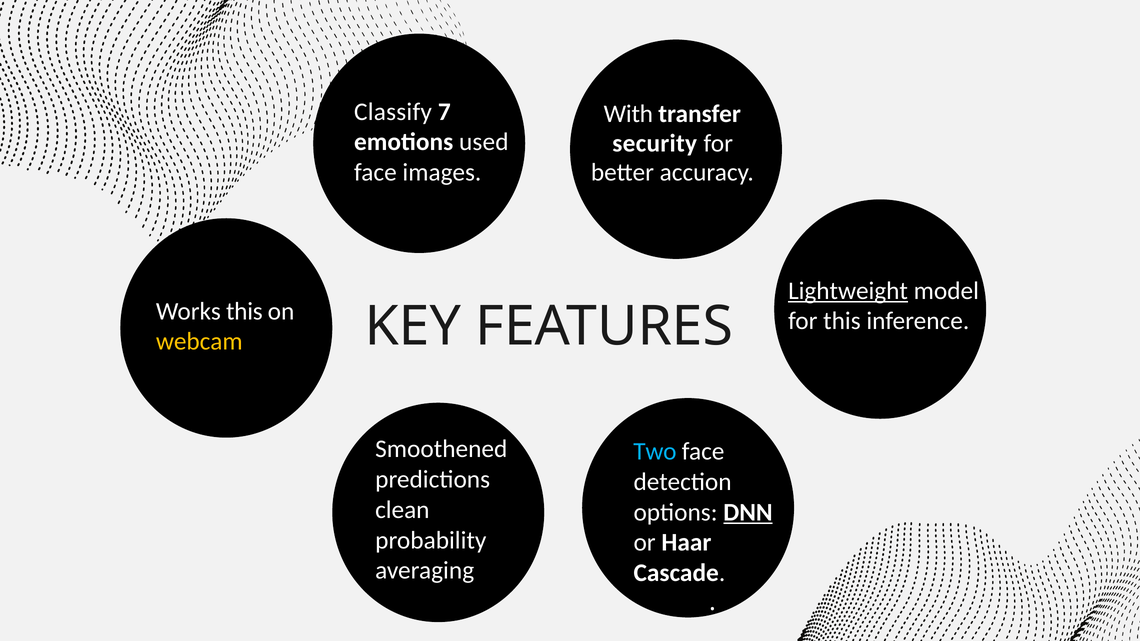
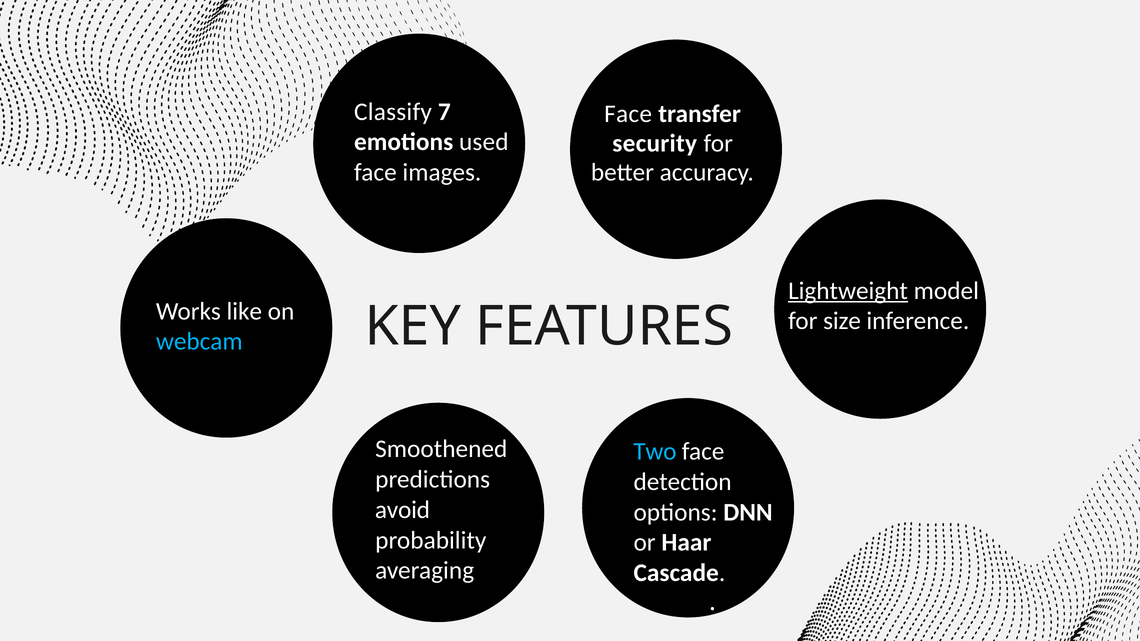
With: With -> Face (628, 114)
Works this: this -> like (244, 311)
for this: this -> size (842, 321)
webcam colour: yellow -> light blue (199, 342)
clean: clean -> avoid (402, 510)
DNN underline: present -> none (748, 512)
